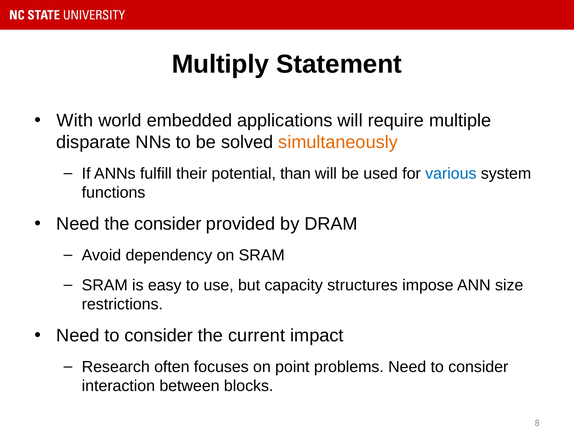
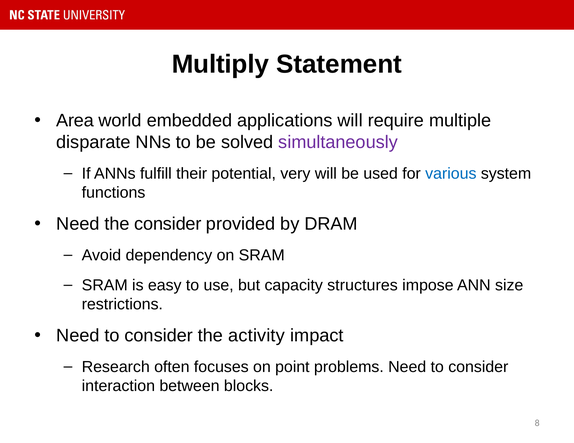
With: With -> Area (75, 121)
simultaneously colour: orange -> purple (338, 143)
than: than -> very (295, 174)
current: current -> activity (257, 336)
